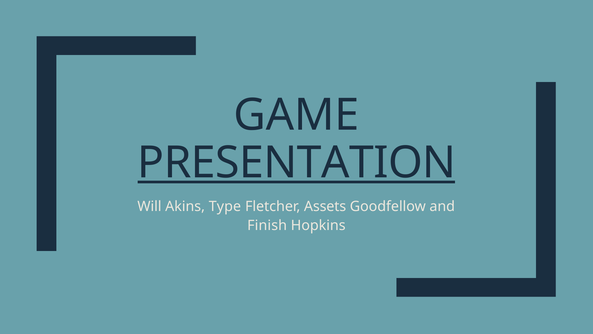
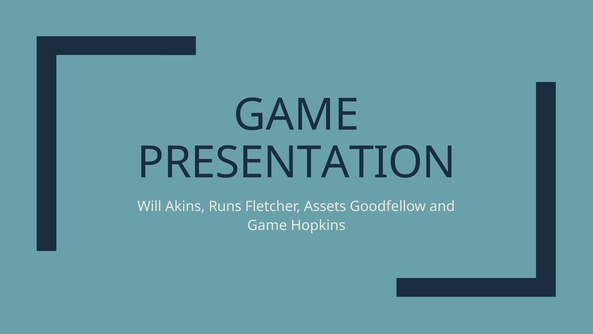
PRESENTATION underline: present -> none (297, 163)
Type: Type -> Runs (225, 206)
Finish: Finish -> Game (267, 225)
